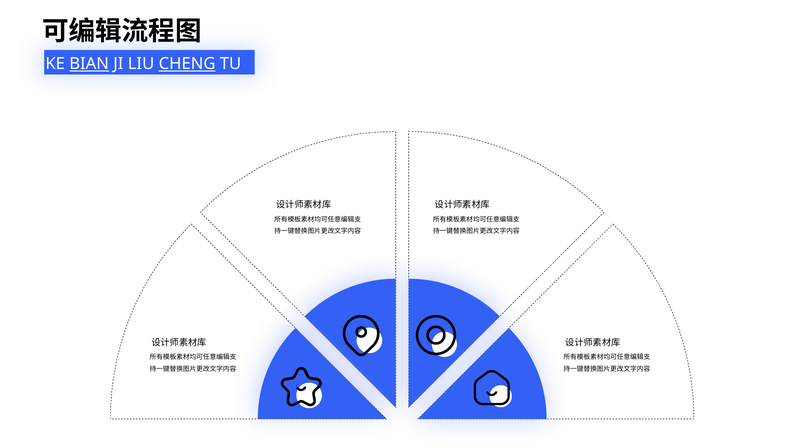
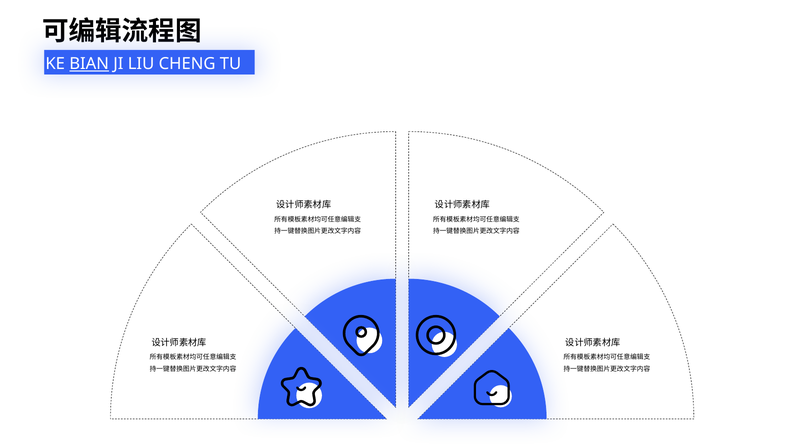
CHENG underline: present -> none (187, 64)
